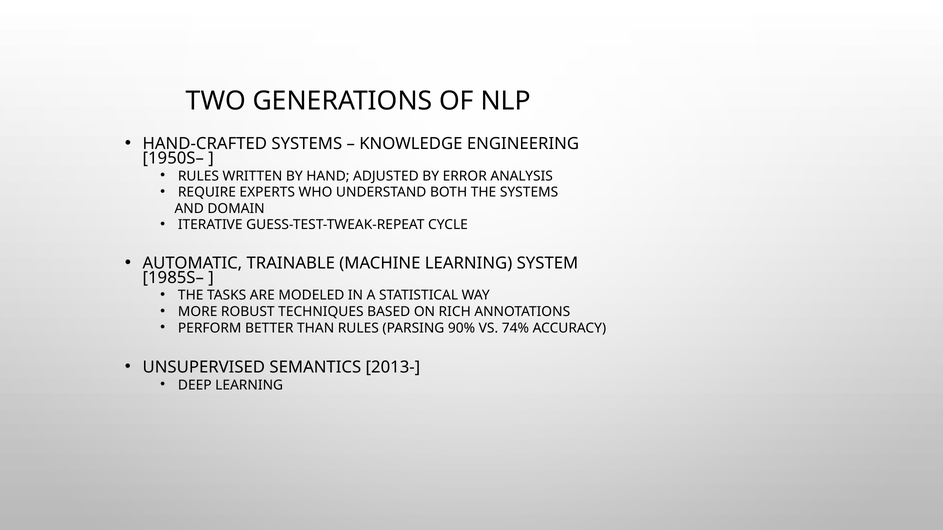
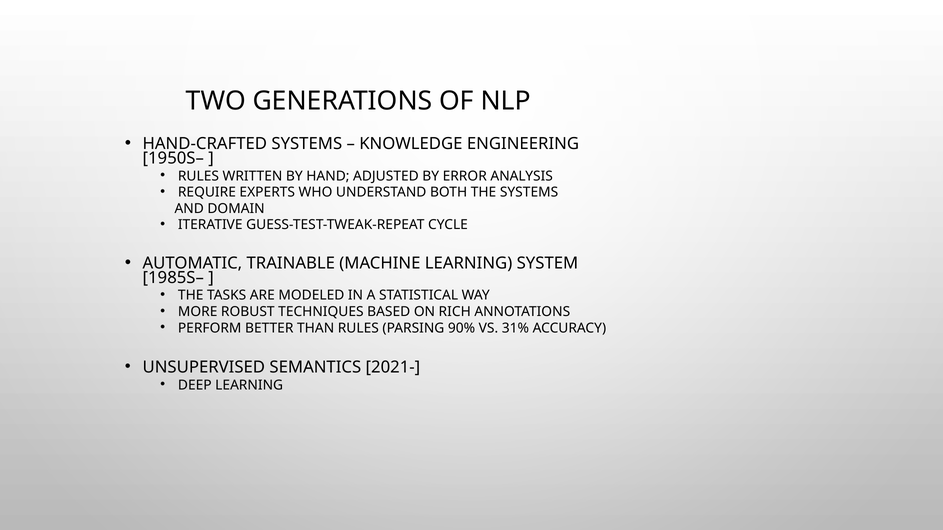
74%: 74% -> 31% (515, 328)
2013-: 2013- -> 2021- (393, 368)
